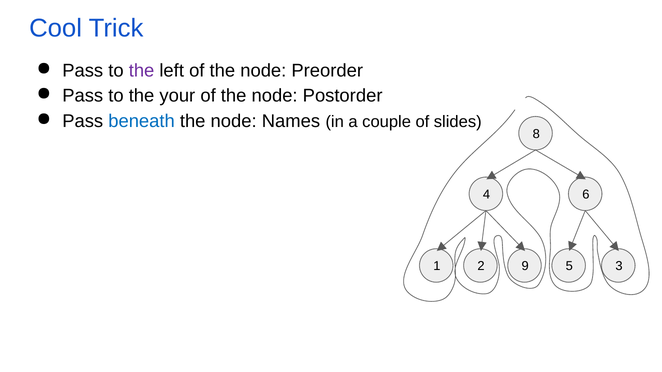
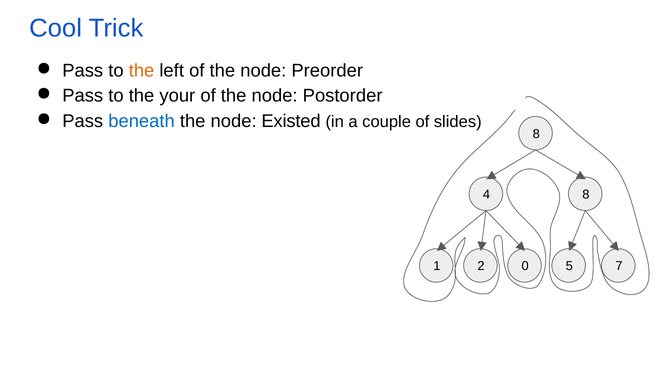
the colour: purple -> orange (142, 71)
Names: Names -> Existed (291, 121)
4 6: 6 -> 8 (586, 195)
9: 9 -> 0 (525, 266)
3: 3 -> 7 (619, 266)
